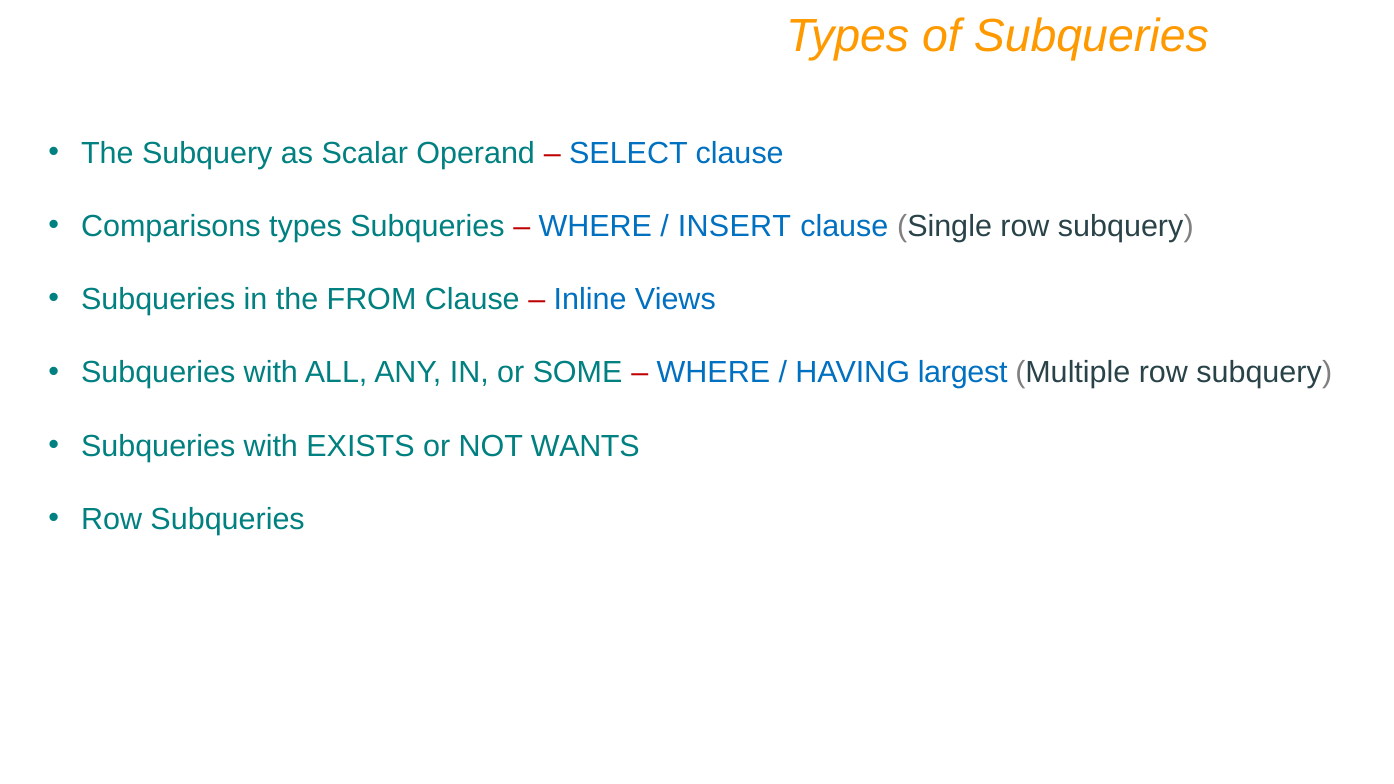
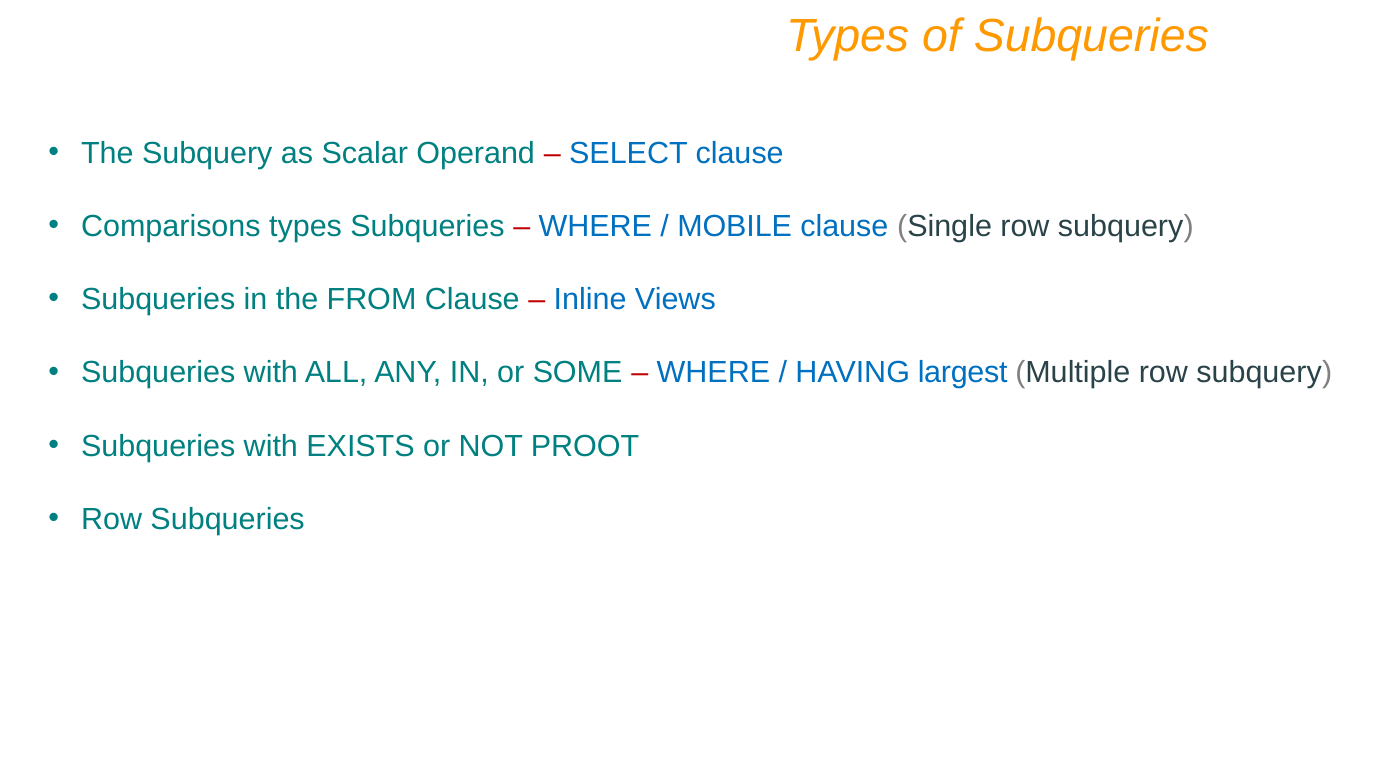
INSERT: INSERT -> MOBILE (735, 226)
WANTS: WANTS -> PROOT (585, 446)
